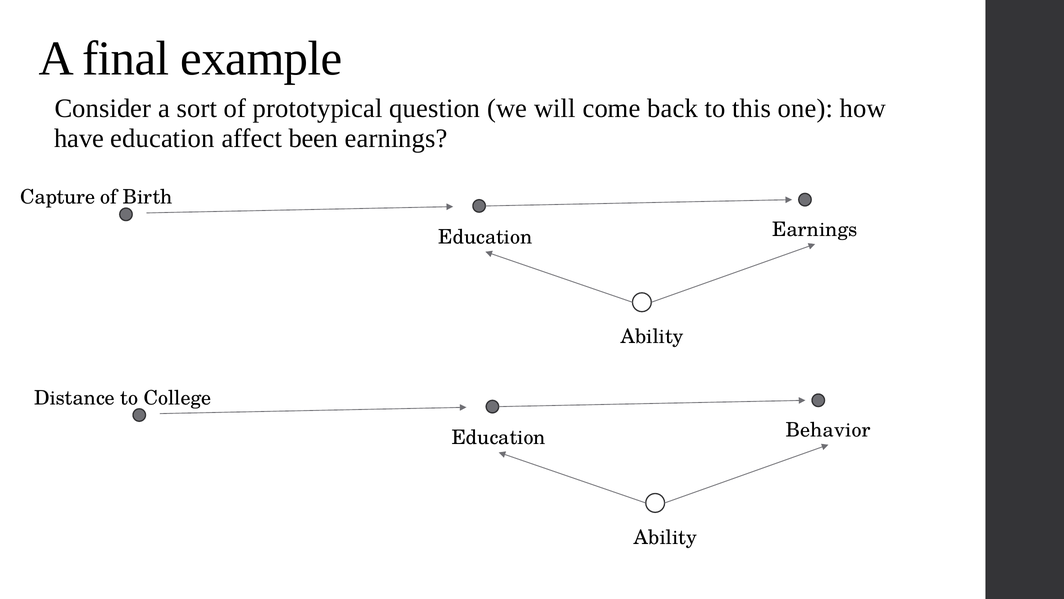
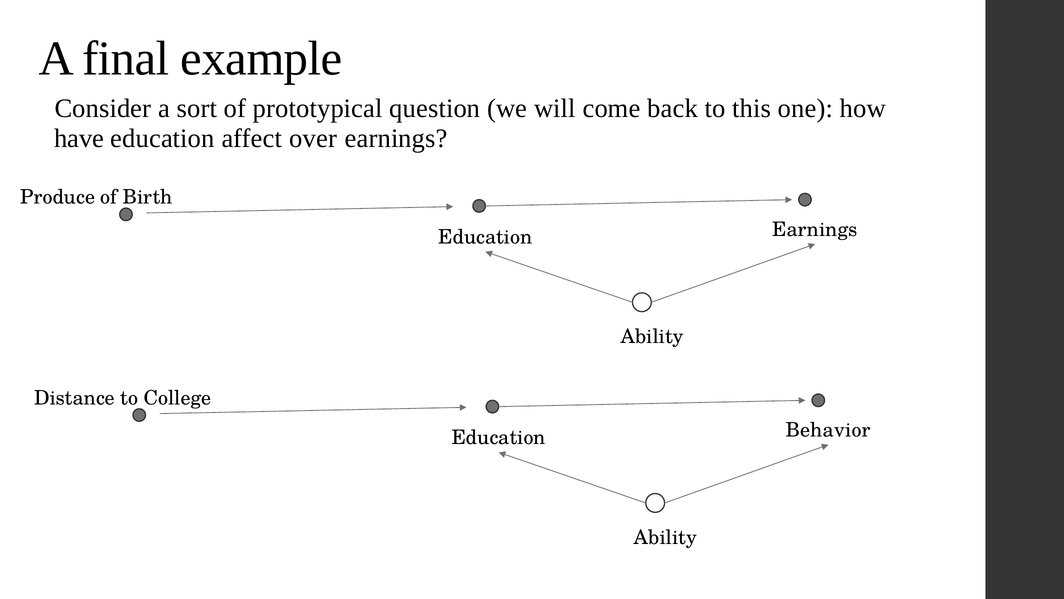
been: been -> over (313, 139)
Capture: Capture -> Produce (58, 197)
